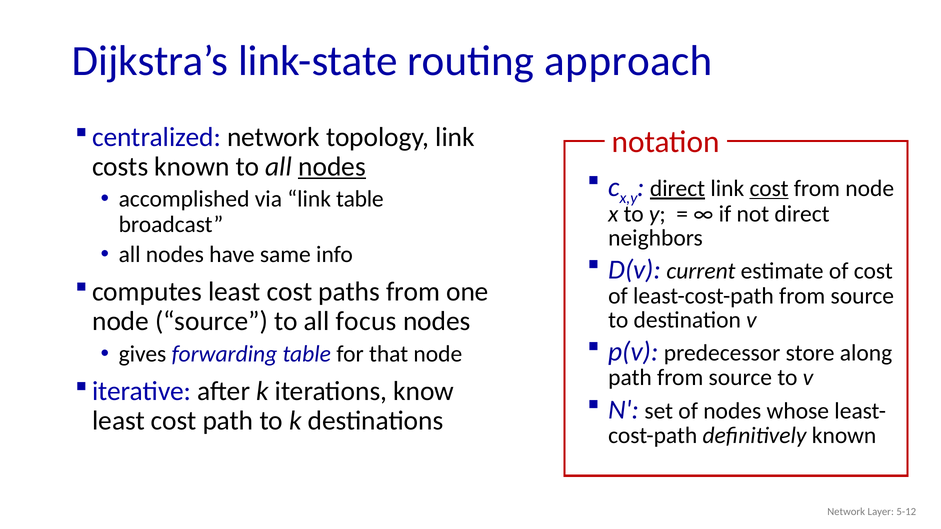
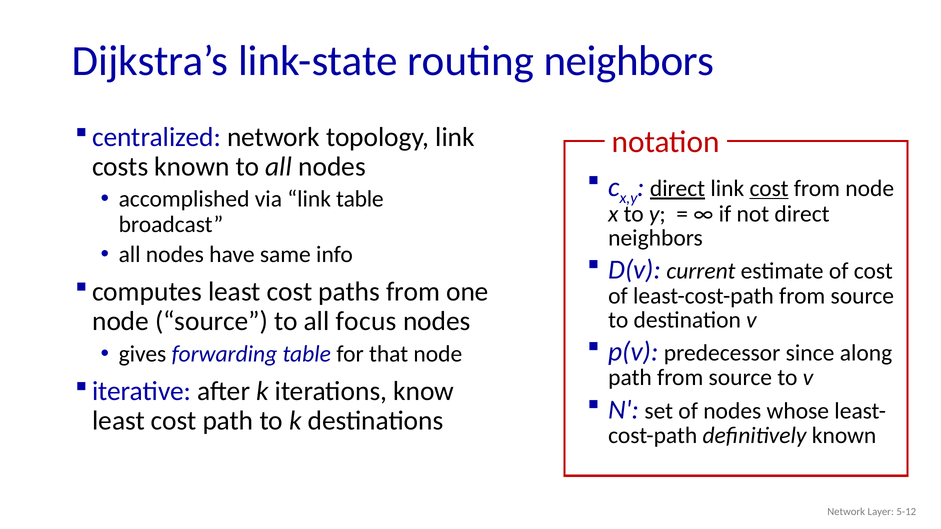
routing approach: approach -> neighbors (629, 61)
nodes underline: present -> none (332, 167)
store: store -> since (810, 353)
